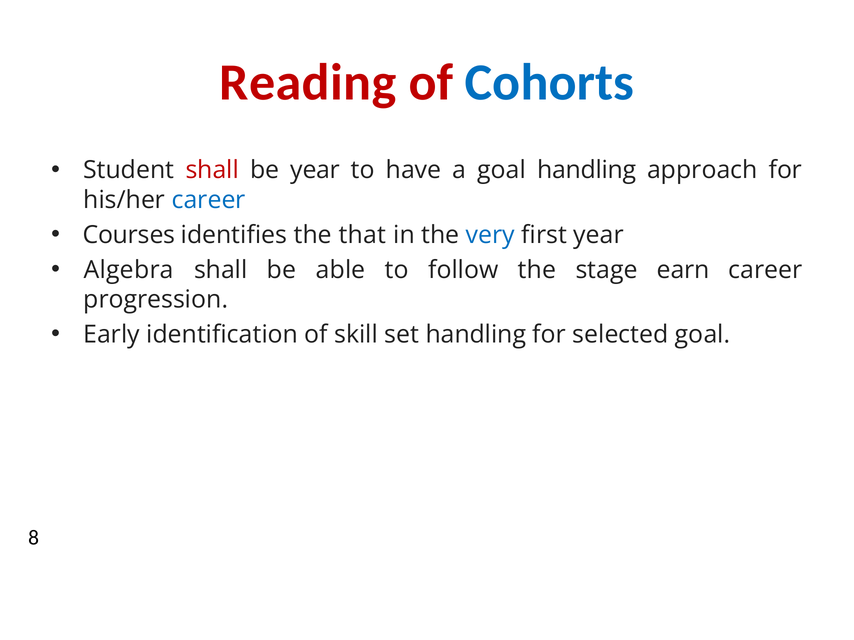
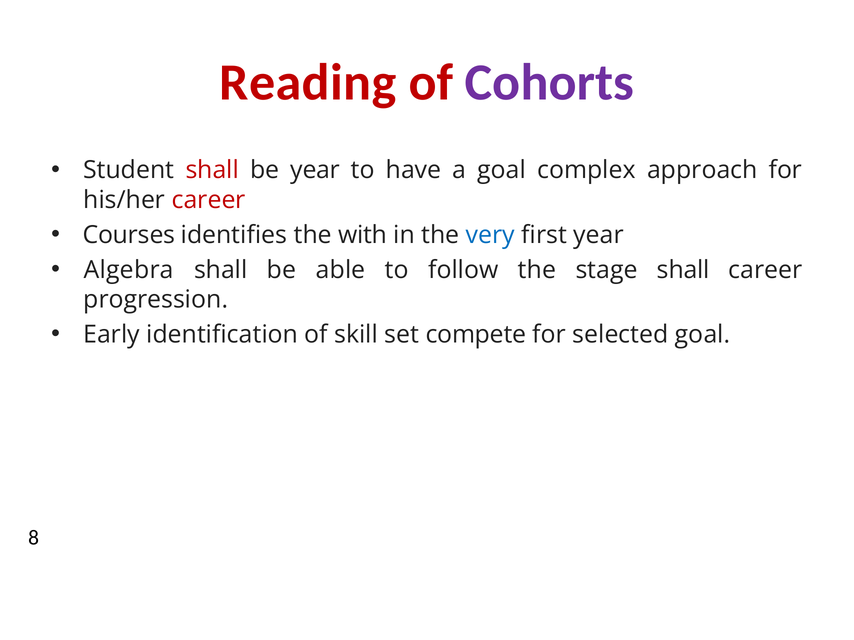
Cohorts colour: blue -> purple (549, 83)
goal handling: handling -> complex (587, 170)
career colour: blue -> red (209, 200)
that: that -> with (363, 235)
stage earn: earn -> shall (683, 270)
set handling: handling -> compete (476, 335)
